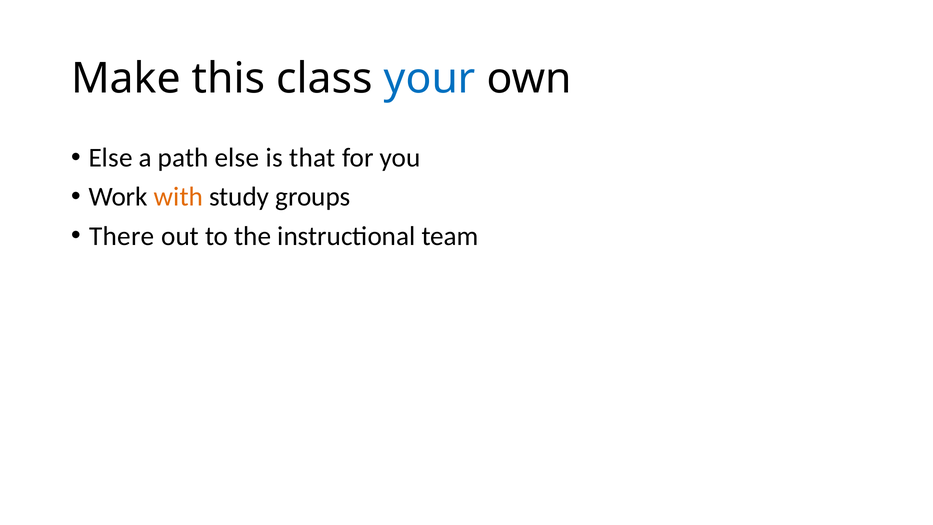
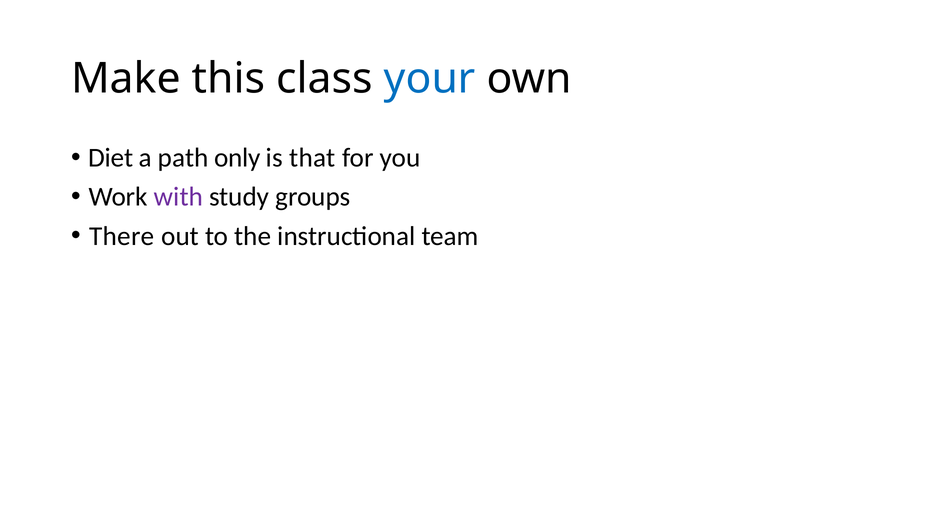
Else: Else -> Diet (111, 158)
path else: else -> only (237, 158)
with colour: orange -> purple (178, 197)
